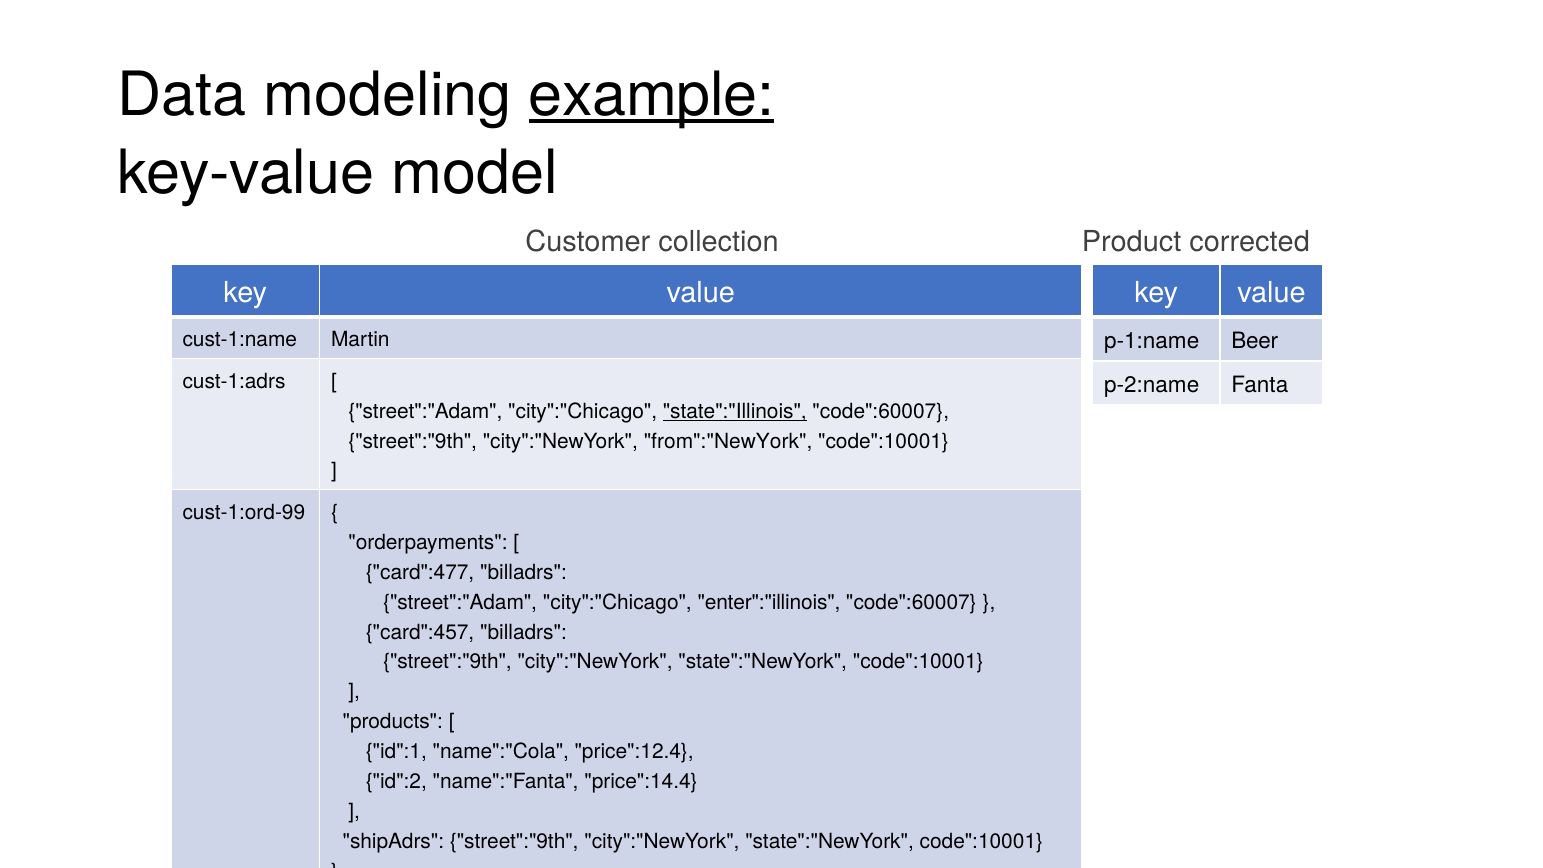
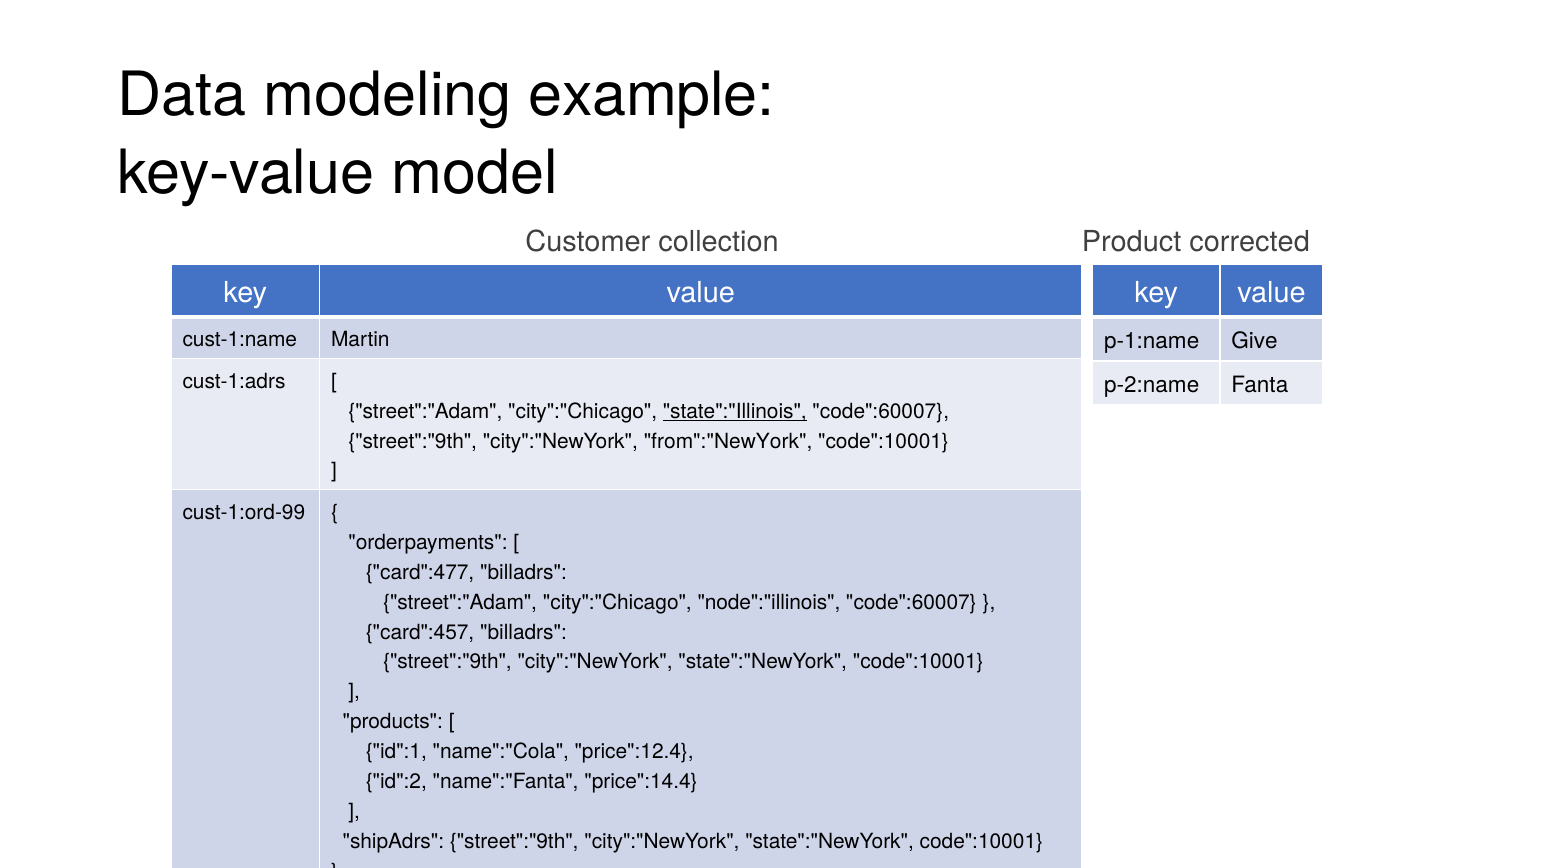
example underline: present -> none (652, 95)
Beer: Beer -> Give (1255, 341)
enter":"illinois: enter":"illinois -> node":"illinois (769, 602)
